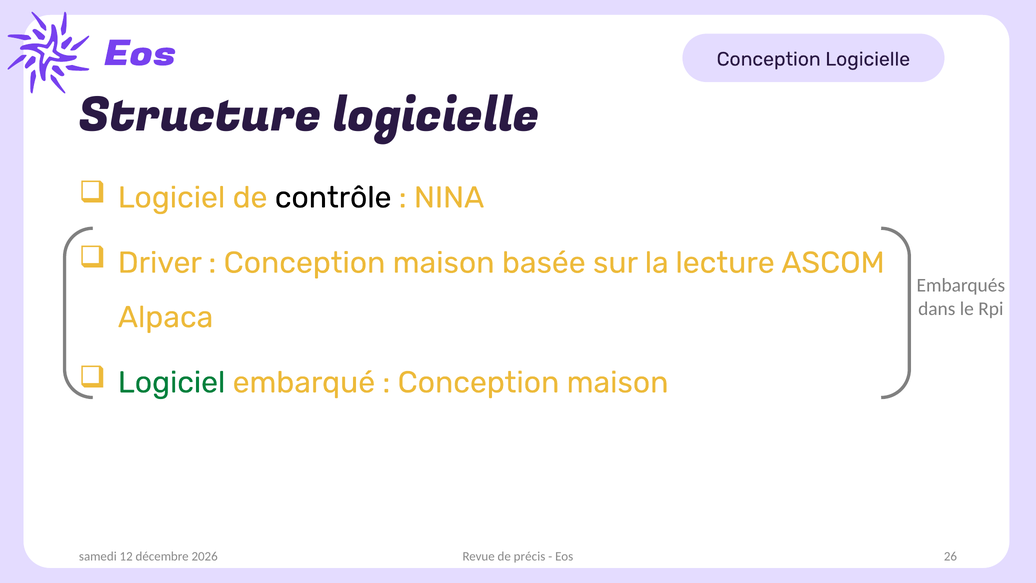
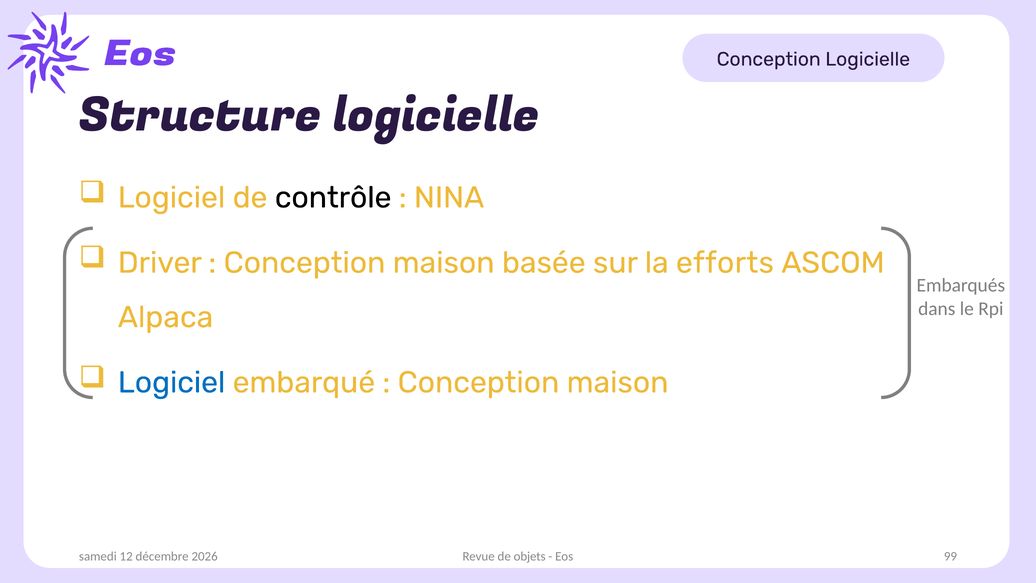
lecture: lecture -> efforts (725, 263)
Logiciel colour: green -> blue (172, 382)
précis: précis -> objets (530, 556)
26: 26 -> 99 (950, 556)
